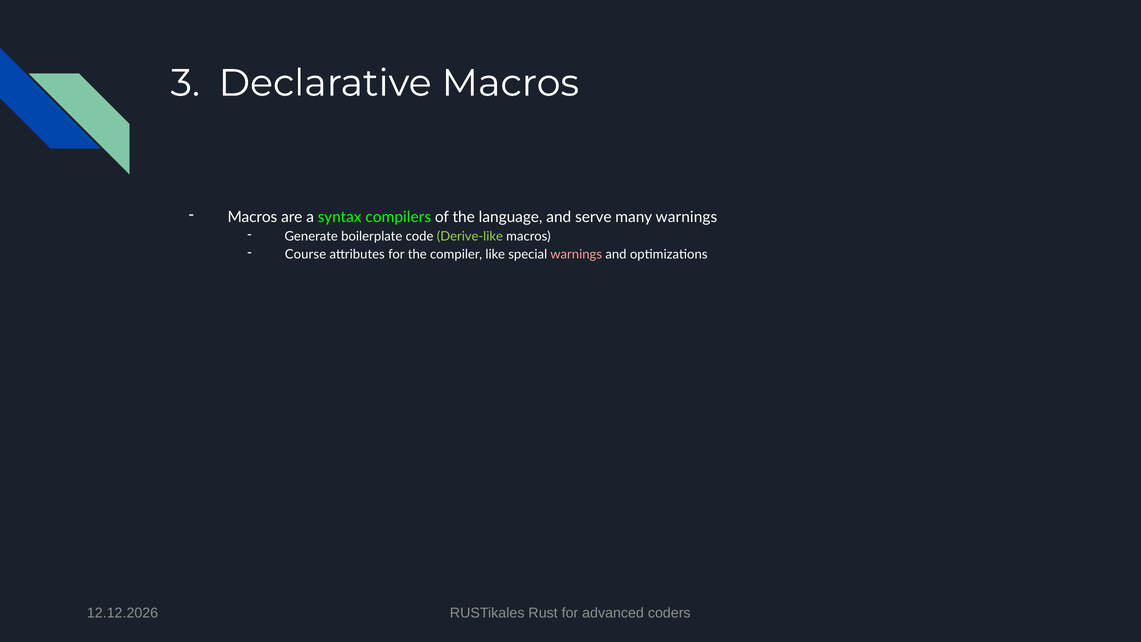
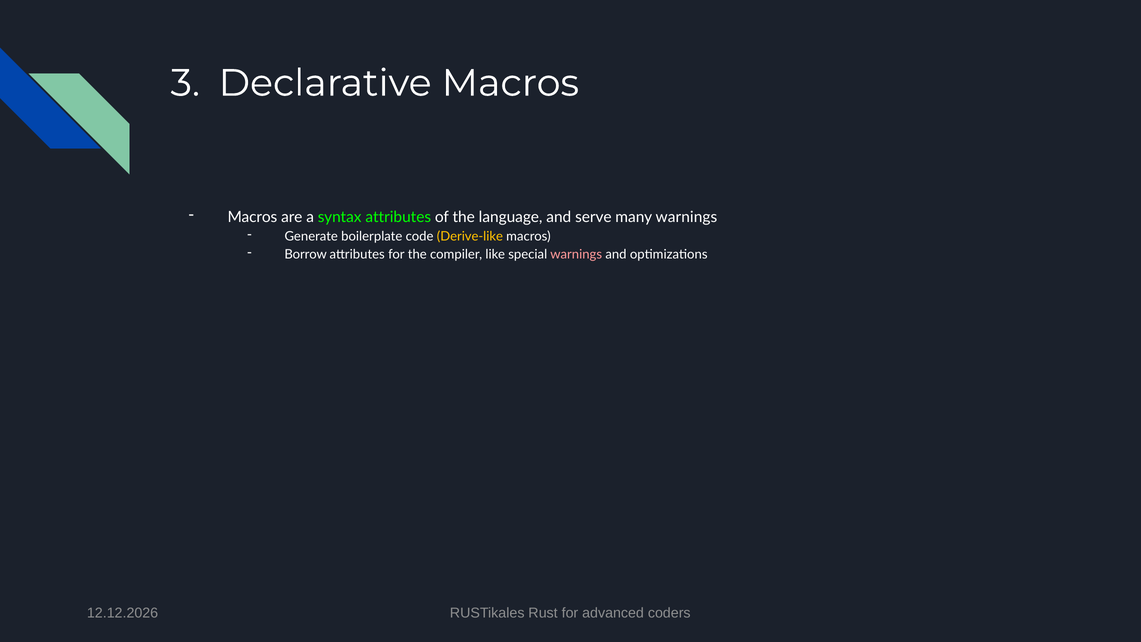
syntax compilers: compilers -> attributes (398, 217)
Derive-like colour: light green -> yellow (470, 237)
Course: Course -> Borrow (306, 255)
